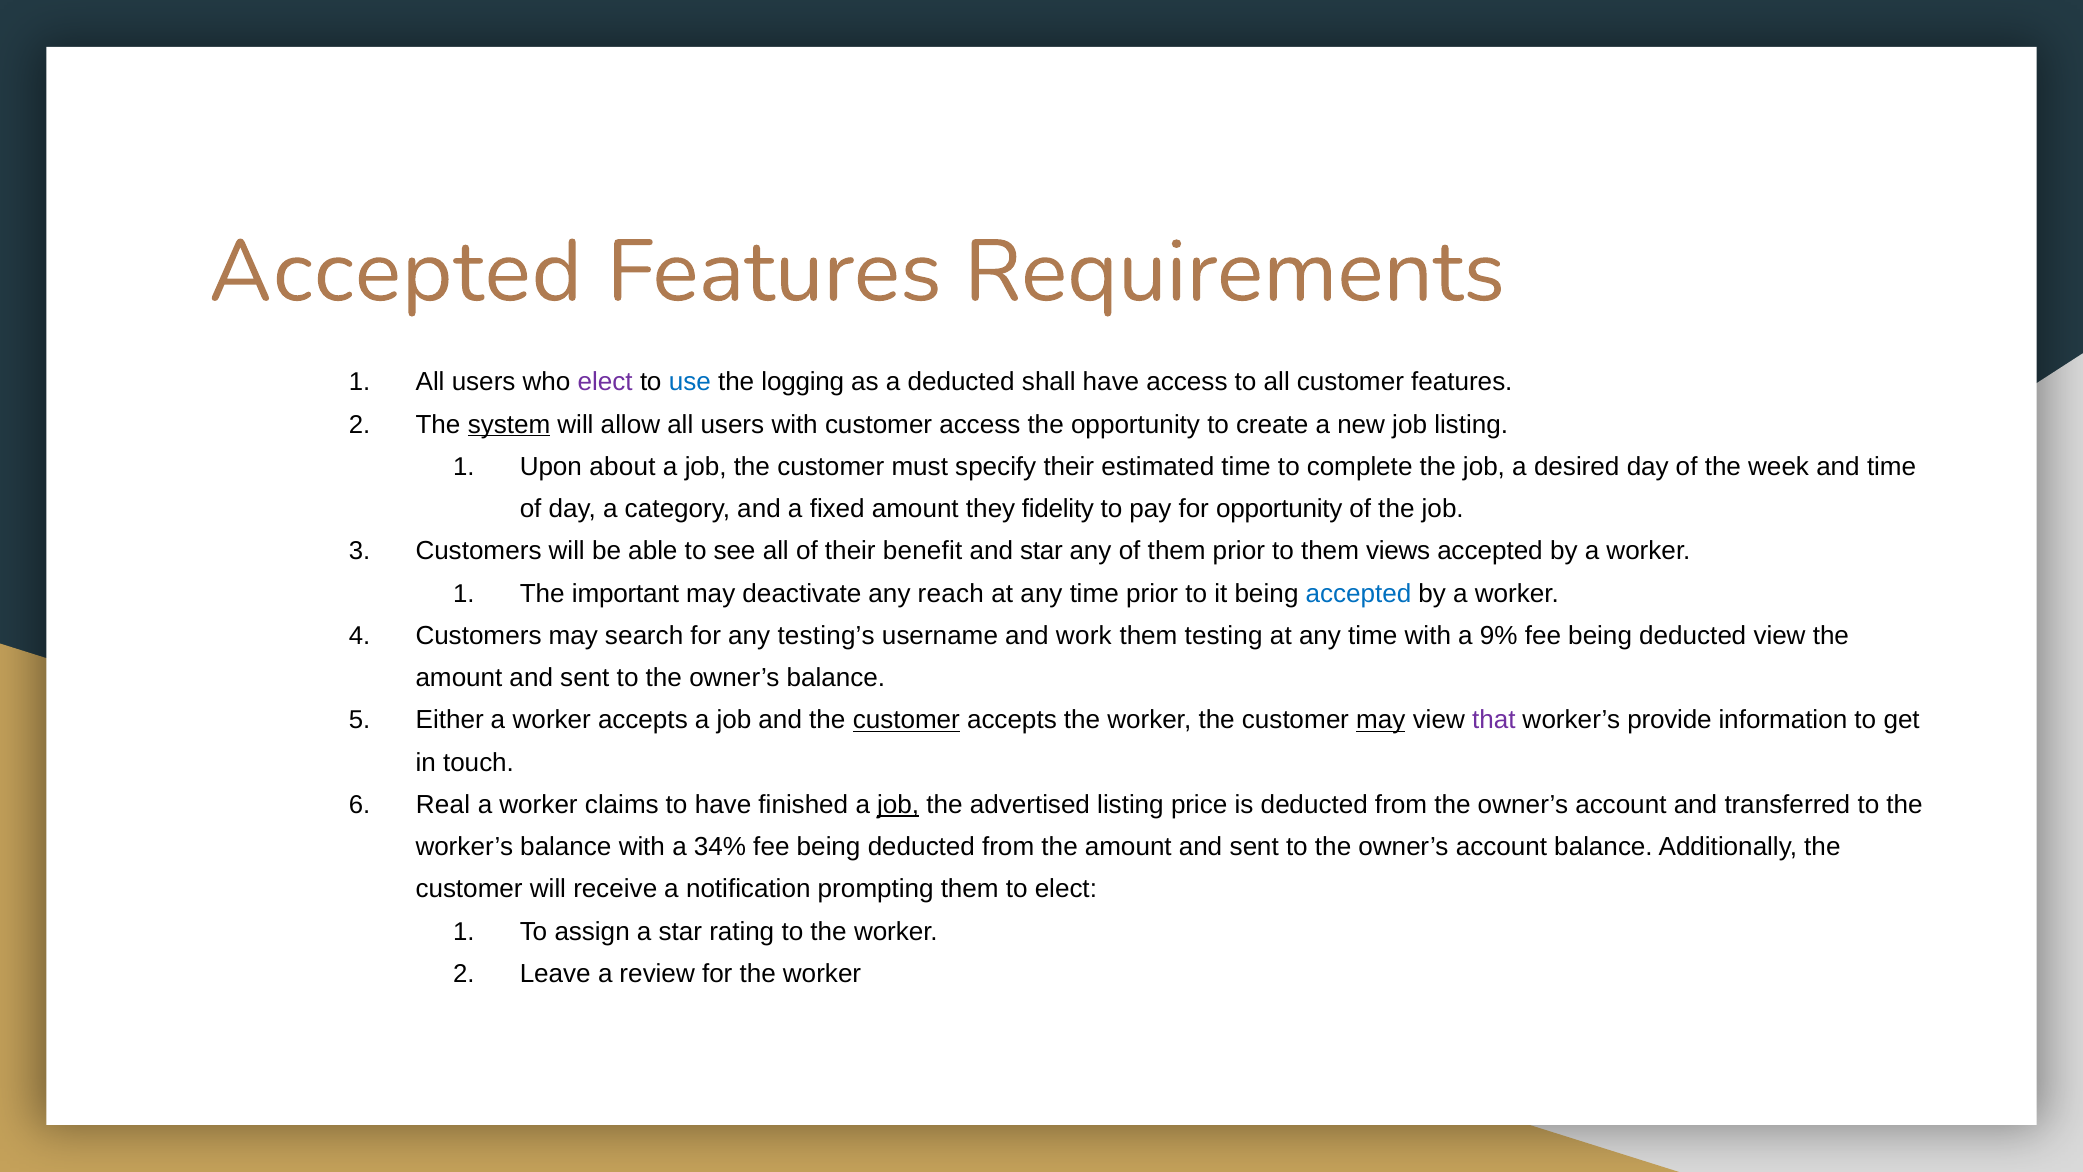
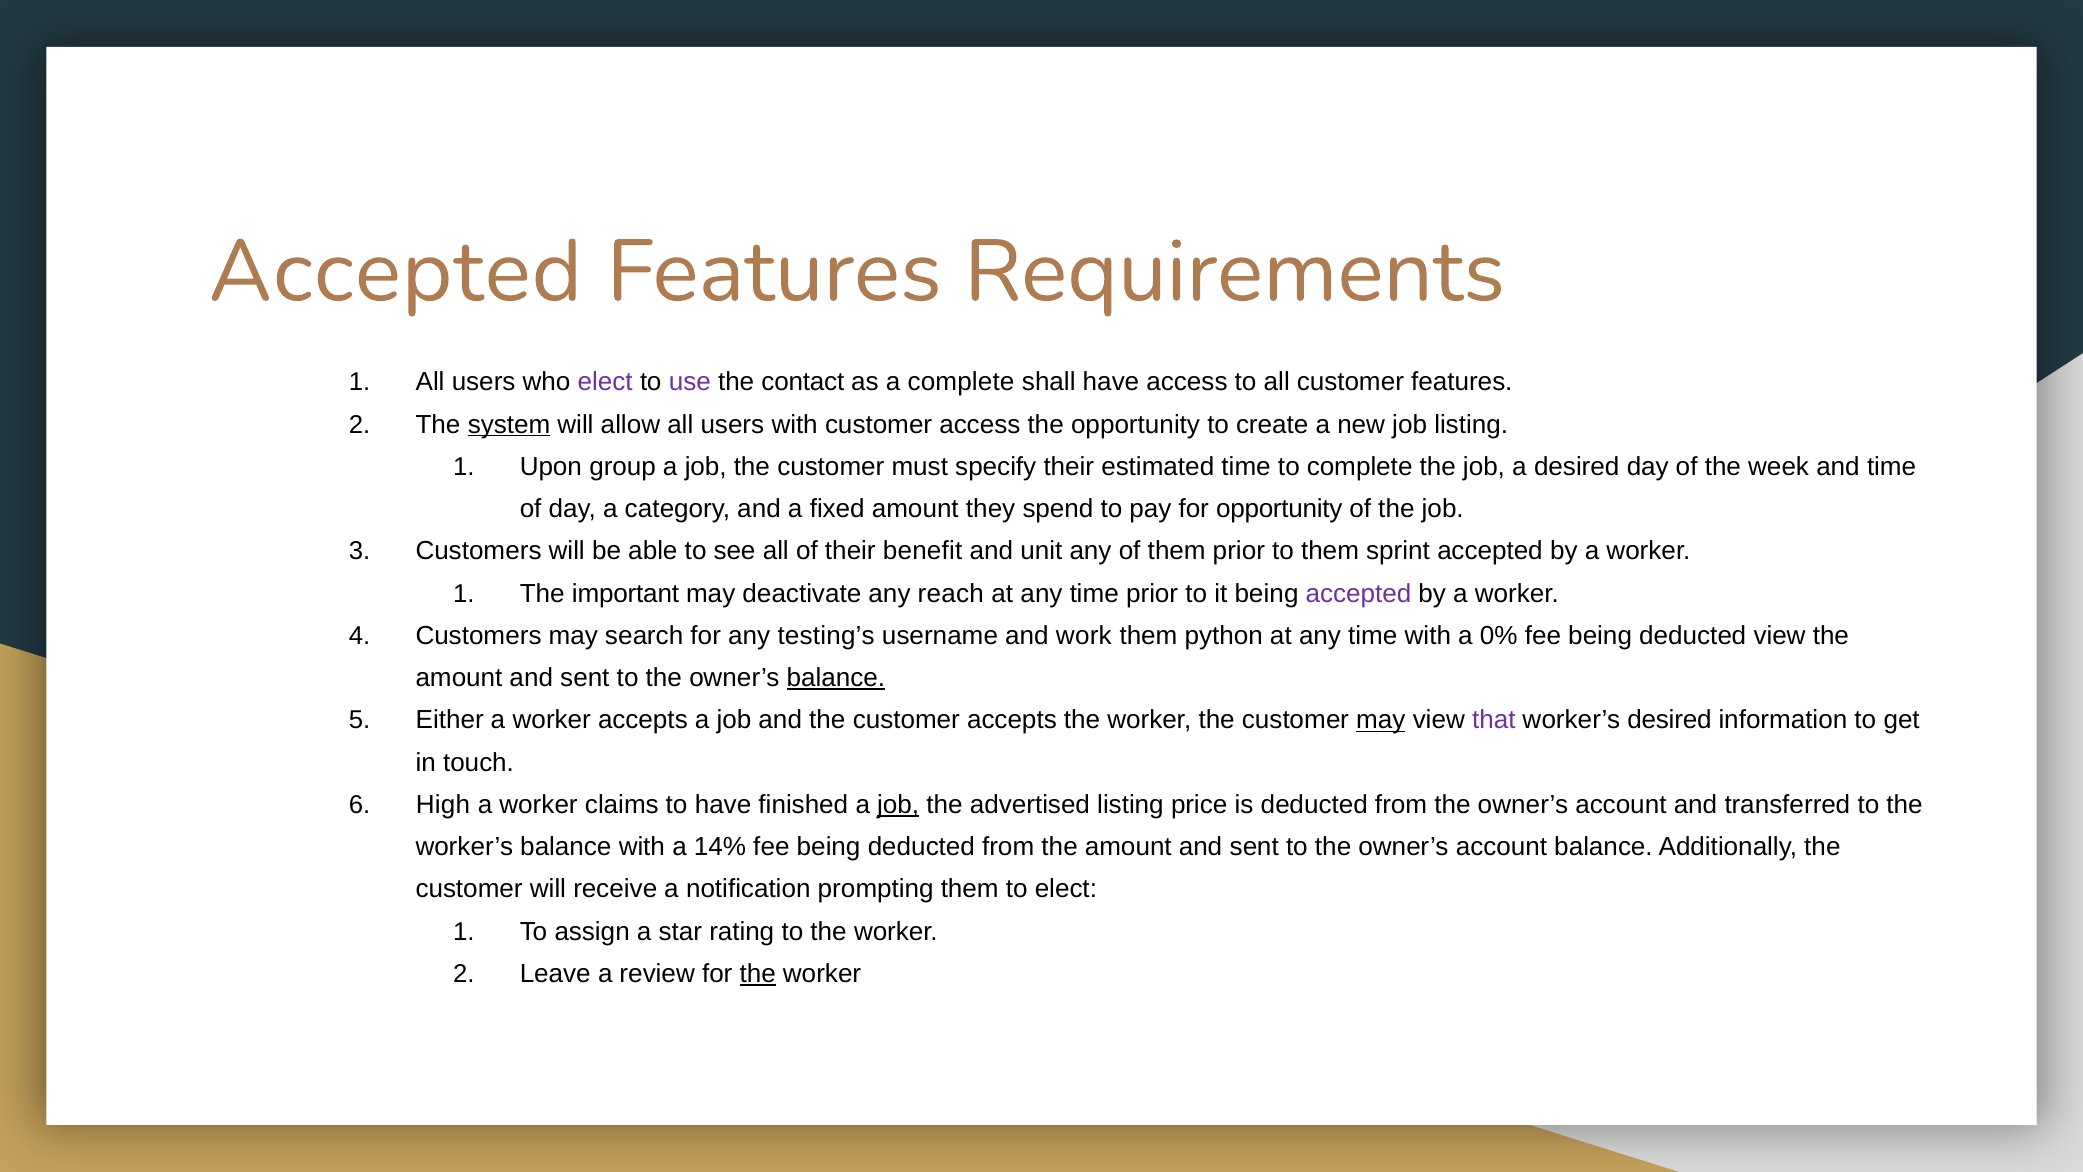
use colour: blue -> purple (690, 382)
logging: logging -> contact (803, 382)
a deducted: deducted -> complete (961, 382)
about: about -> group (623, 467)
fidelity: fidelity -> spend (1058, 509)
and star: star -> unit (1041, 551)
views: views -> sprint (1398, 551)
accepted colour: blue -> purple (1358, 593)
testing: testing -> python (1224, 636)
9%: 9% -> 0% (1499, 636)
balance underline: none -> present (836, 678)
customer underline: present -> none (906, 720)
worker’s provide: provide -> desired (1669, 720)
Real: Real -> High (443, 805)
34%: 34% -> 14% (720, 847)
the underline: none -> present (758, 973)
